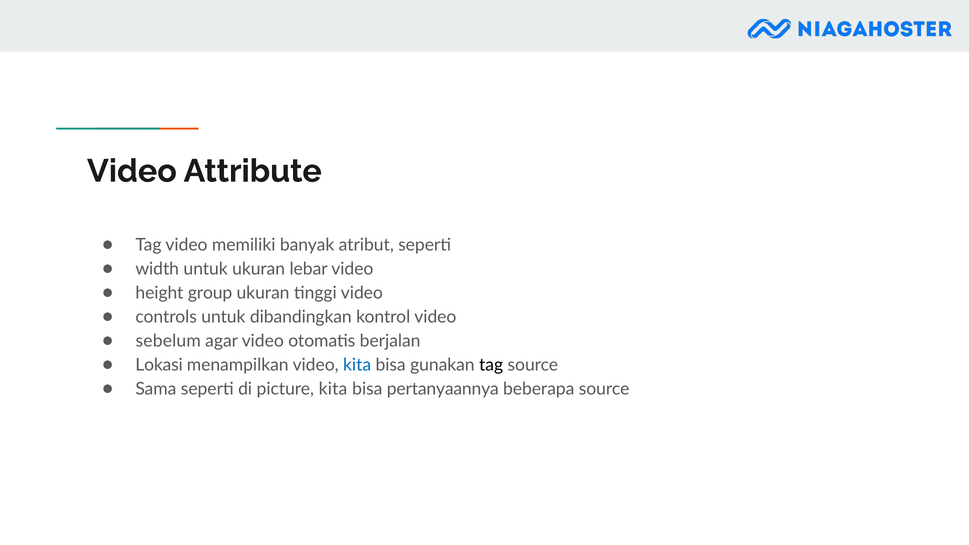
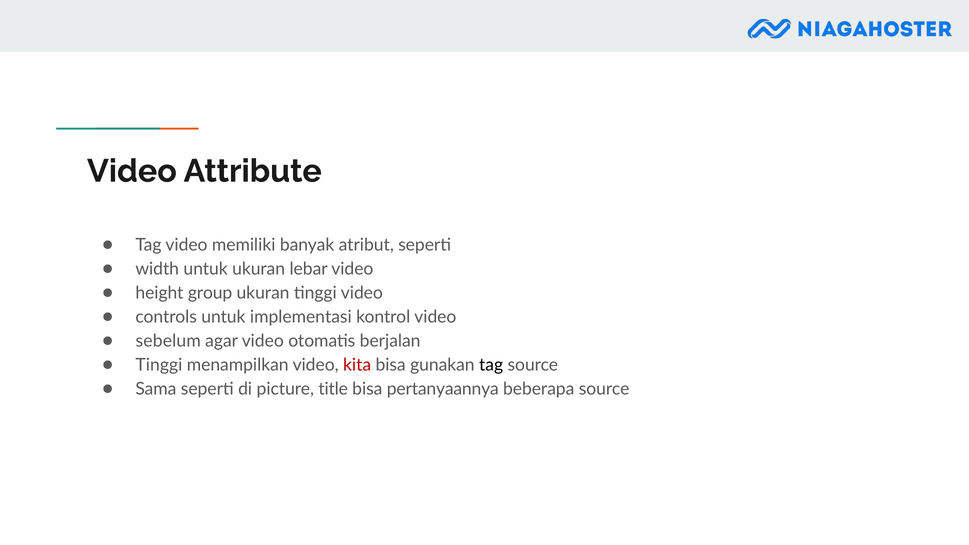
dibandingkan: dibandingkan -> implementasi (301, 317)
Lokasi: Lokasi -> Tinggi (159, 365)
kita colour: blue -> red (357, 365)
picture kita: kita -> title (333, 389)
